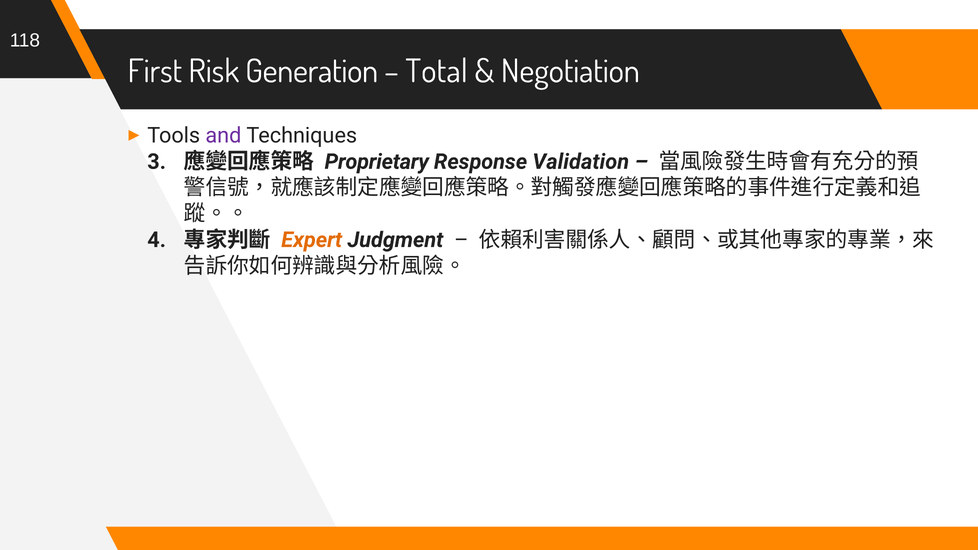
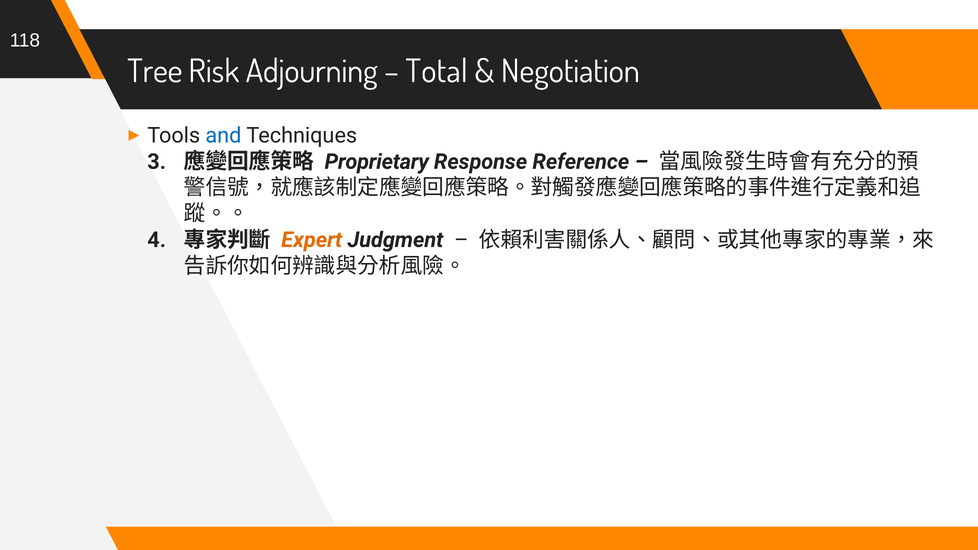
First: First -> Tree (155, 72)
Generation: Generation -> Adjourning (312, 72)
and colour: purple -> blue (223, 136)
Validation: Validation -> Reference (581, 162)
